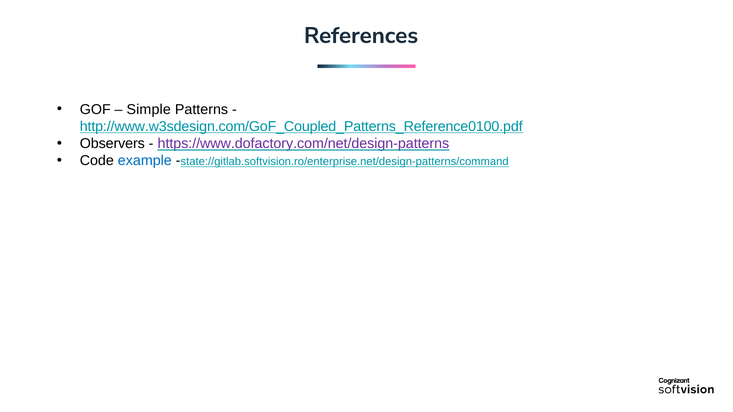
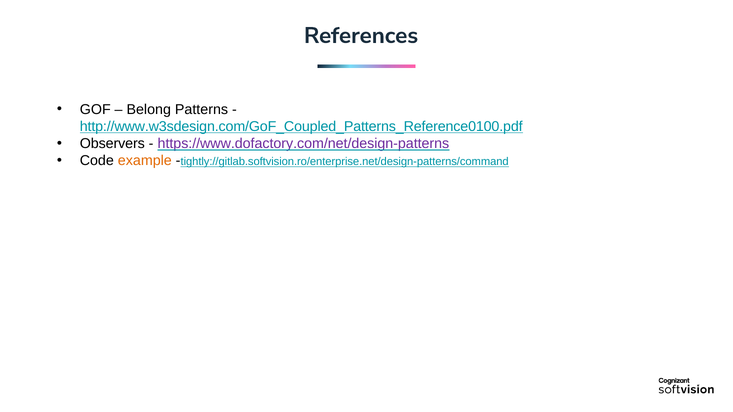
Simple: Simple -> Belong (149, 109)
example colour: blue -> orange (145, 161)
state://gitlab.softvision.ro/enterprise.net/design-patterns/command: state://gitlab.softvision.ro/enterprise.net/design-patterns/command -> tightly://gitlab.softvision.ro/enterprise.net/design-patterns/command (345, 162)
